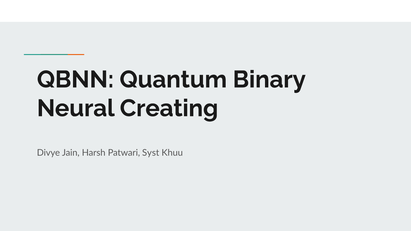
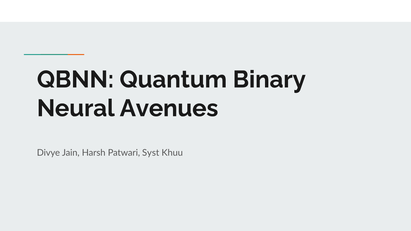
Creating: Creating -> Avenues (169, 108)
